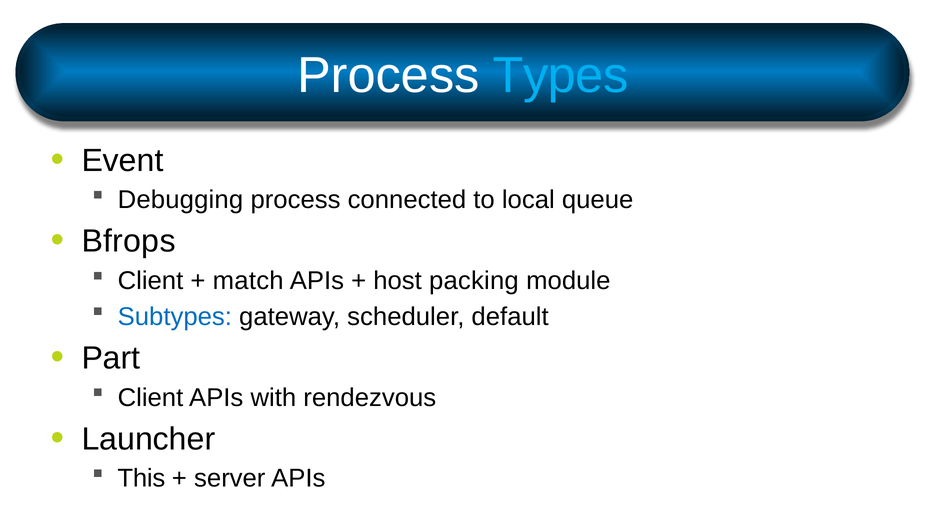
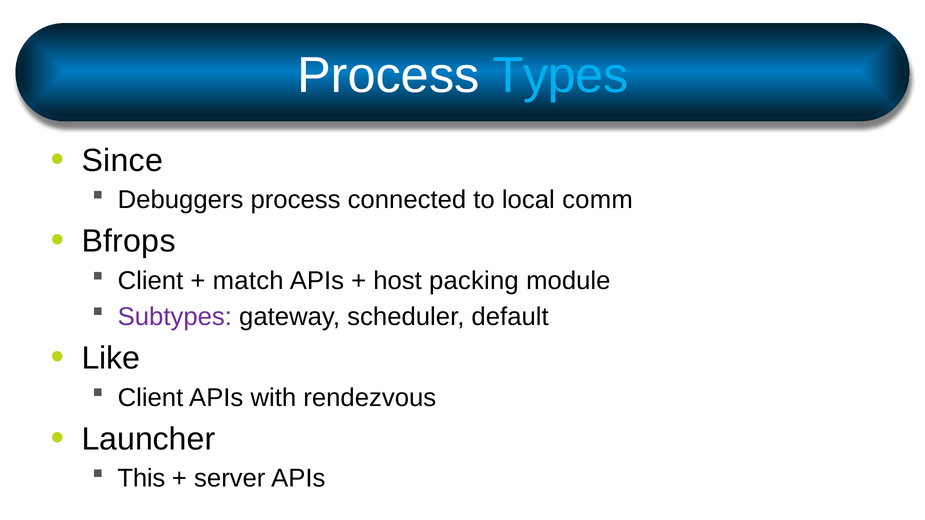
Event: Event -> Since (122, 161)
Debugging: Debugging -> Debuggers (181, 200)
queue: queue -> comm (597, 200)
Subtypes colour: blue -> purple (175, 317)
Part: Part -> Like (111, 358)
